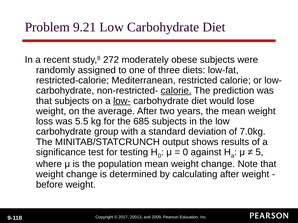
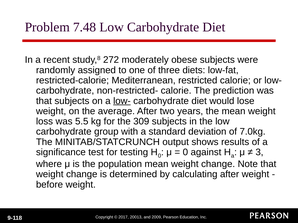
9.21: 9.21 -> 7.48 (85, 27)
calorie underline: present -> none (176, 91)
685: 685 -> 309 (141, 122)
5: 5 -> 3 (259, 152)
